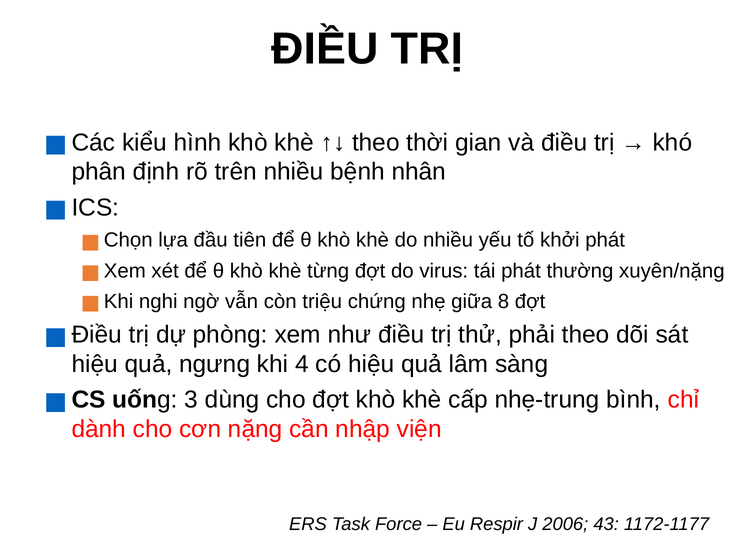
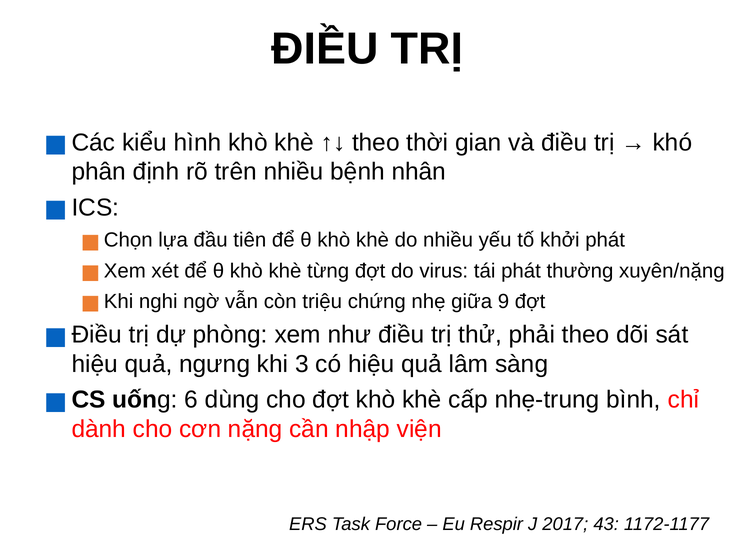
8: 8 -> 9 (503, 302)
4: 4 -> 3 (302, 364)
3: 3 -> 6 (191, 400)
2006: 2006 -> 2017 (565, 524)
